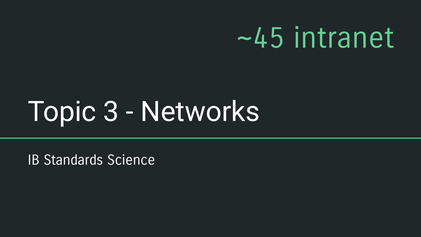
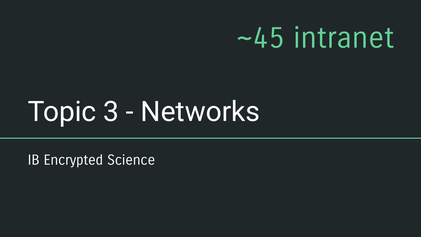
Standards: Standards -> Encrypted (73, 160)
